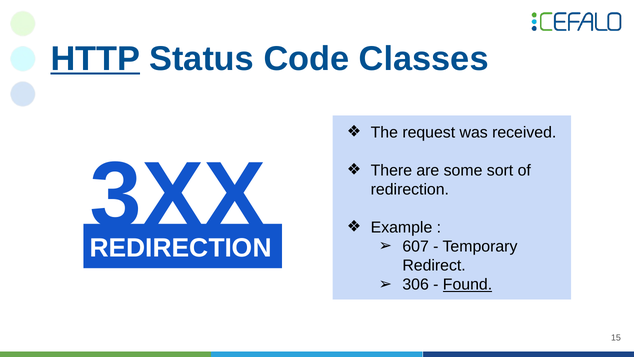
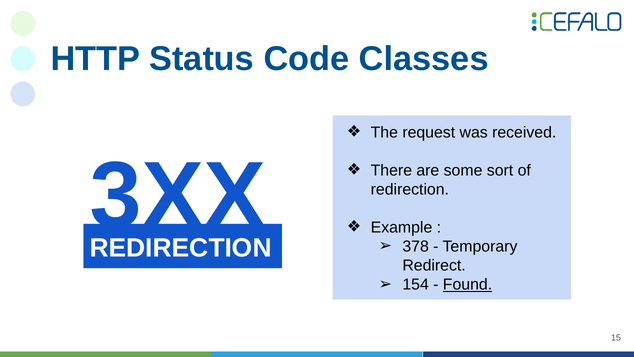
HTTP underline: present -> none (95, 59)
607: 607 -> 378 (416, 246)
306: 306 -> 154 (416, 284)
